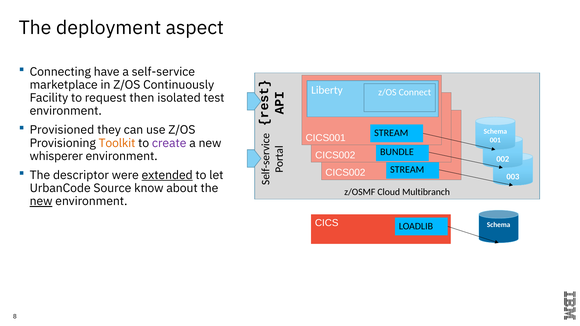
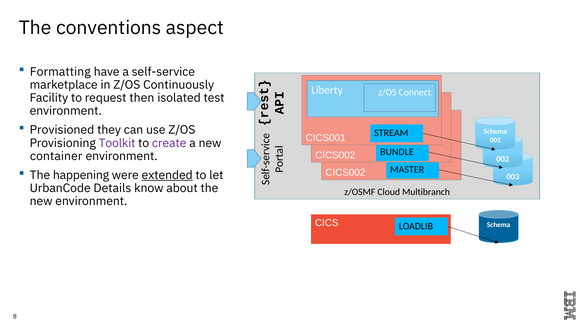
deployment: deployment -> conventions (109, 28)
Connecting: Connecting -> Formatting (60, 72)
Toolkit colour: orange -> purple (117, 143)
whisperer: whisperer -> container (56, 156)
CICS002 STREAM: STREAM -> MASTER (407, 170)
descriptor: descriptor -> happening (81, 175)
Source: Source -> Details (112, 188)
new underline: present -> none (41, 201)
